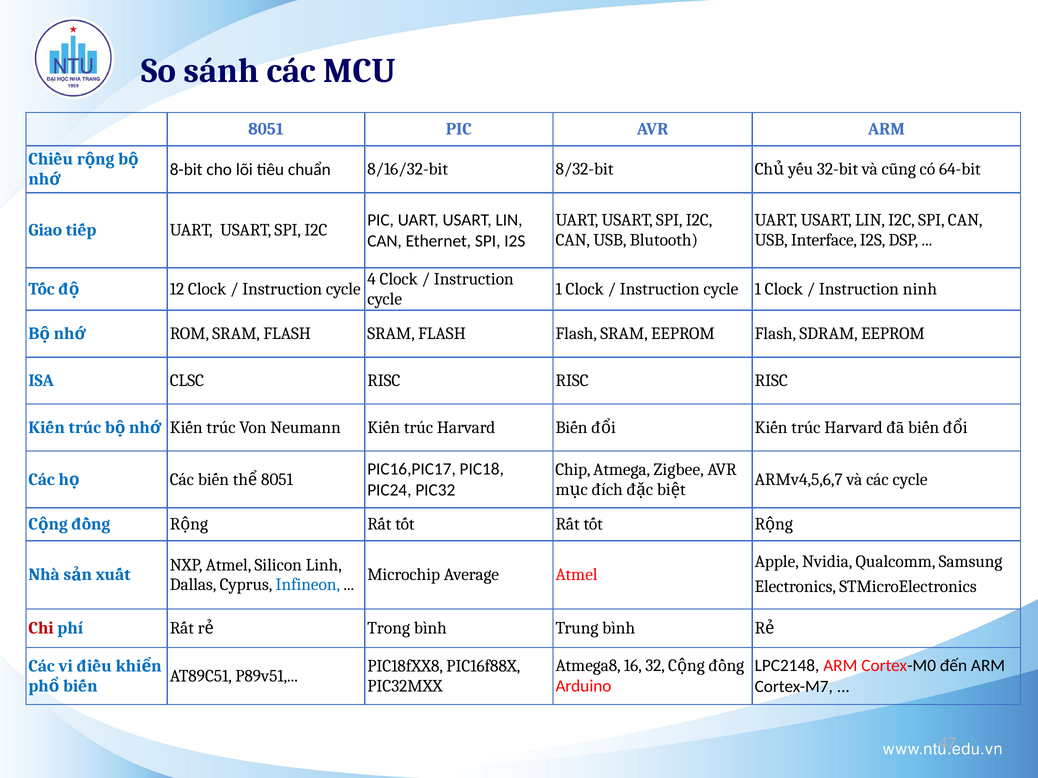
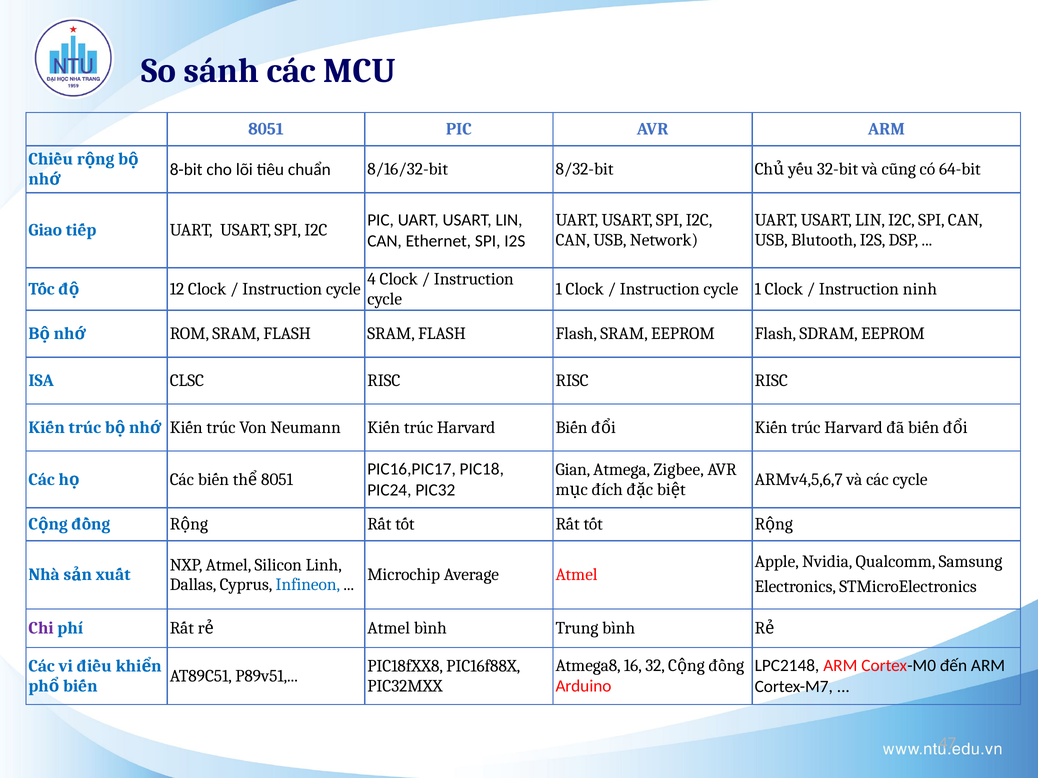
Blutooth: Blutooth -> Network (664, 240)
Interface: Interface -> Blutooth (824, 240)
Chip: Chip -> Gian (573, 470)
Chi colour: red -> purple (41, 629)
rẻ Trong: Trong -> Atmel (389, 629)
